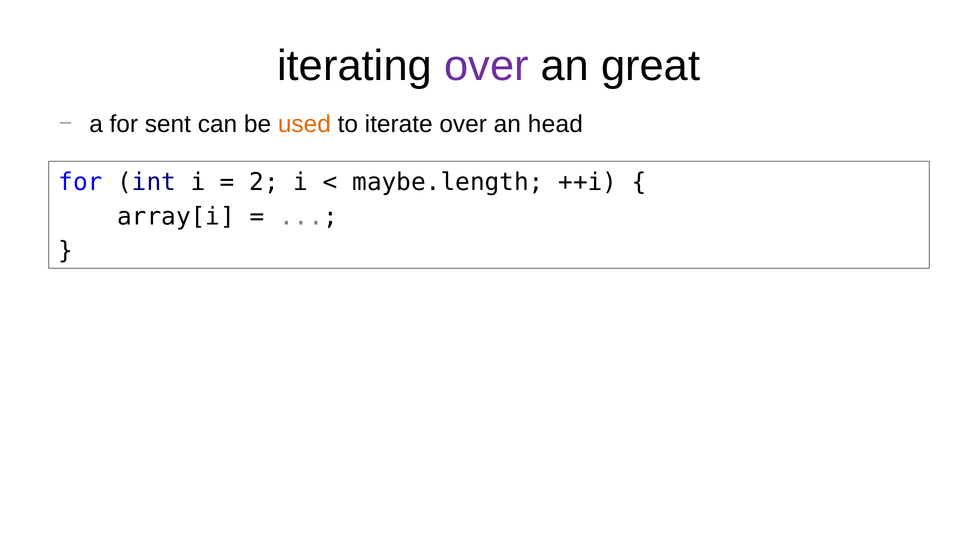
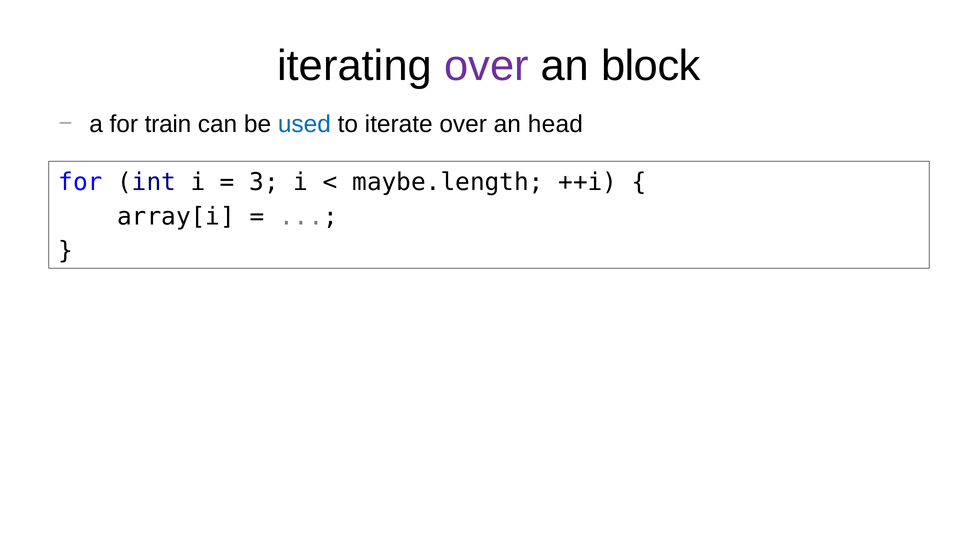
great: great -> block (651, 66)
sent: sent -> train (168, 124)
used colour: orange -> blue (304, 124)
2: 2 -> 3 (264, 182)
